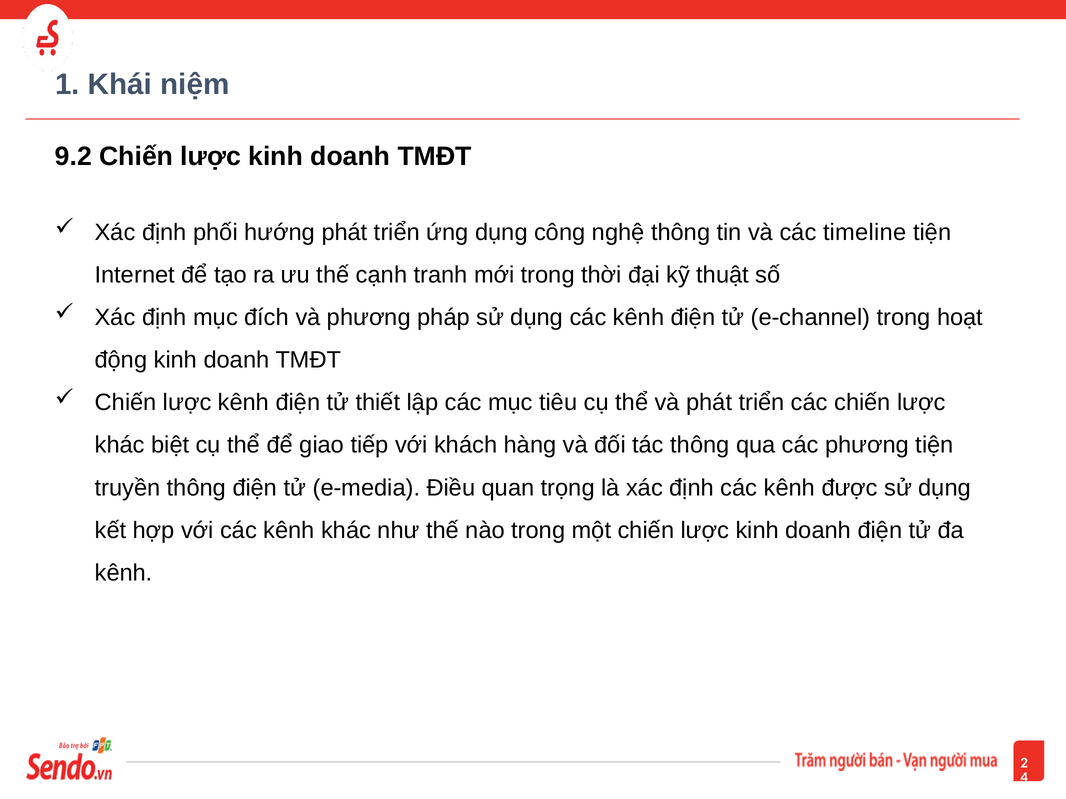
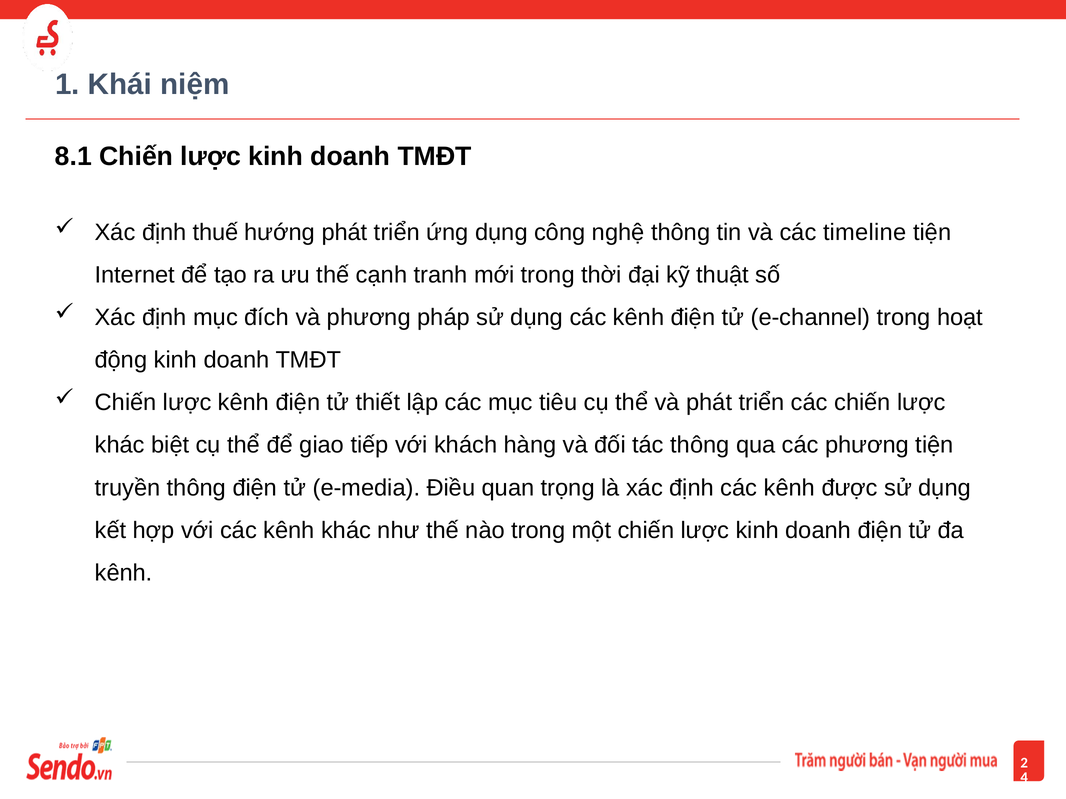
9.2: 9.2 -> 8.1 (73, 156)
phối: phối -> thuế (216, 232)
